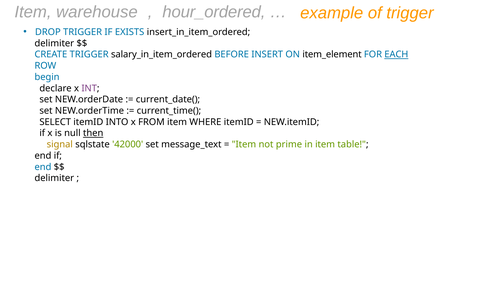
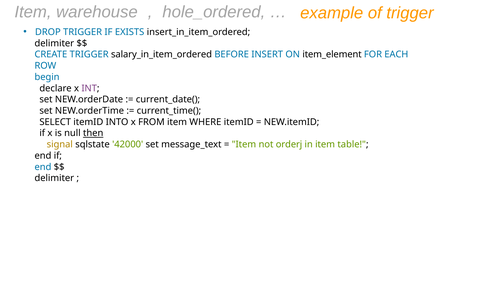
hour_ordered: hour_ordered -> hole_ordered (214, 12)
EACH underline: present -> none (396, 55)
prime: prime -> orderj (289, 145)
